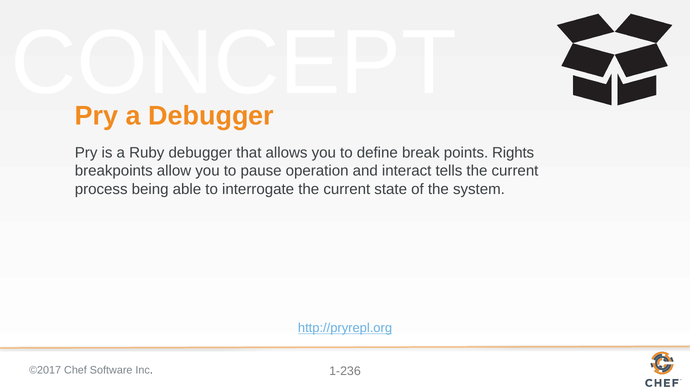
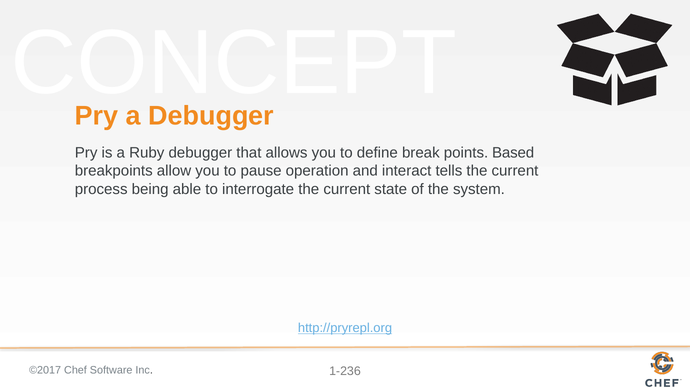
Rights: Rights -> Based (513, 153)
